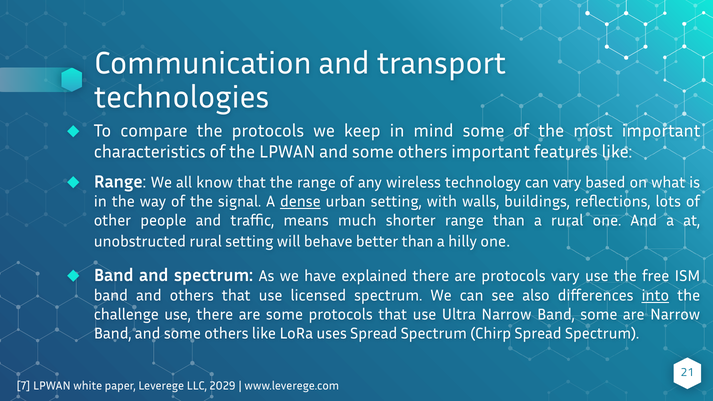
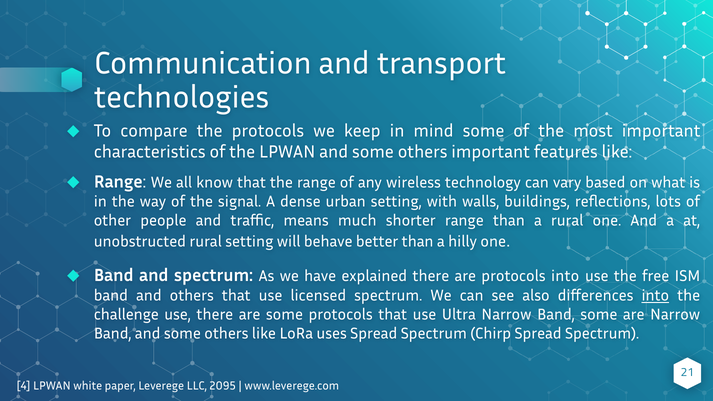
dense underline: present -> none (300, 202)
protocols vary: vary -> into (565, 276)
7: 7 -> 4 (24, 386)
2029: 2029 -> 2095 (223, 386)
